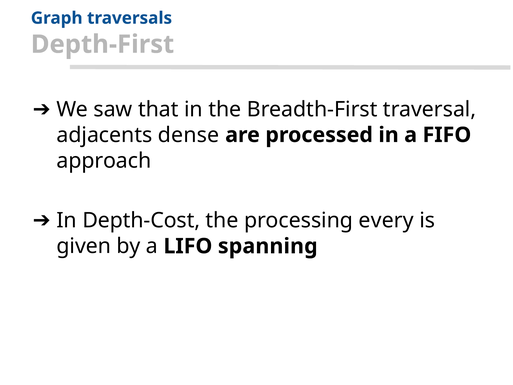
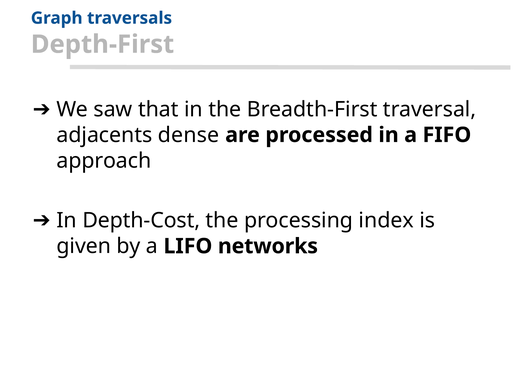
every: every -> index (386, 220)
spanning: spanning -> networks (268, 246)
